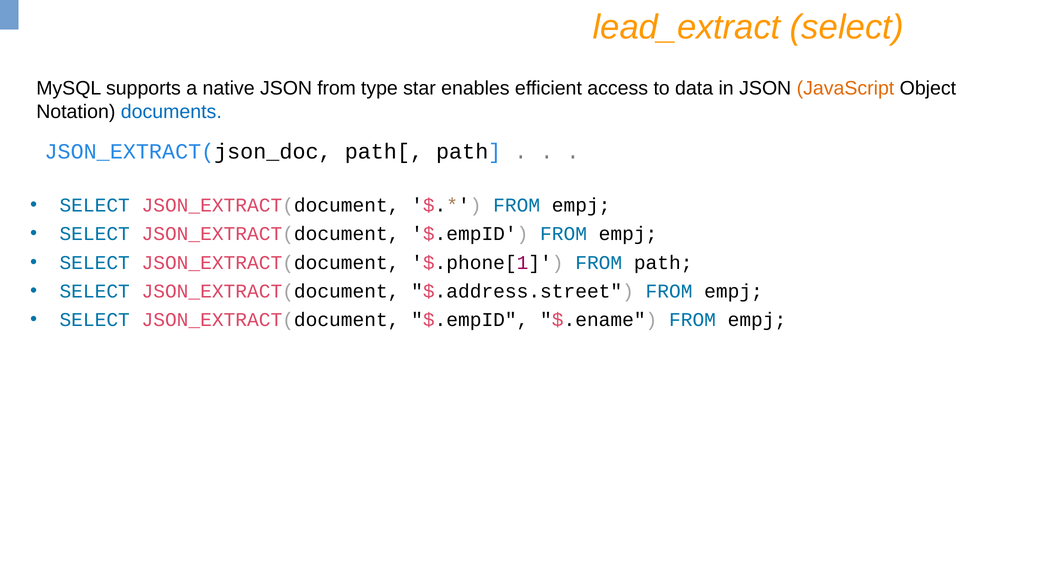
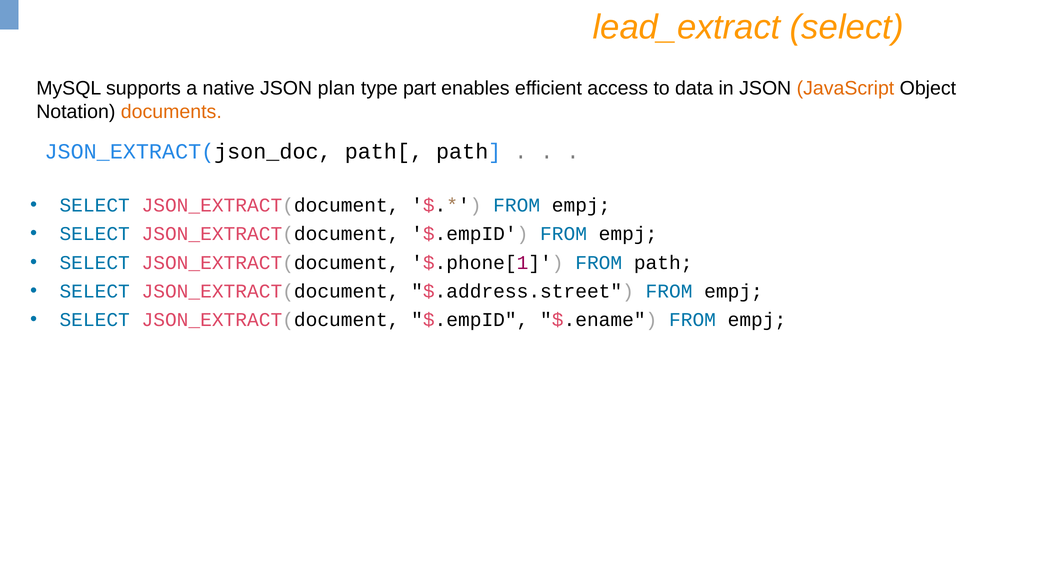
JSON from: from -> plan (336, 89)
star: star -> part (420, 89)
documents colour: blue -> orange (171, 112)
